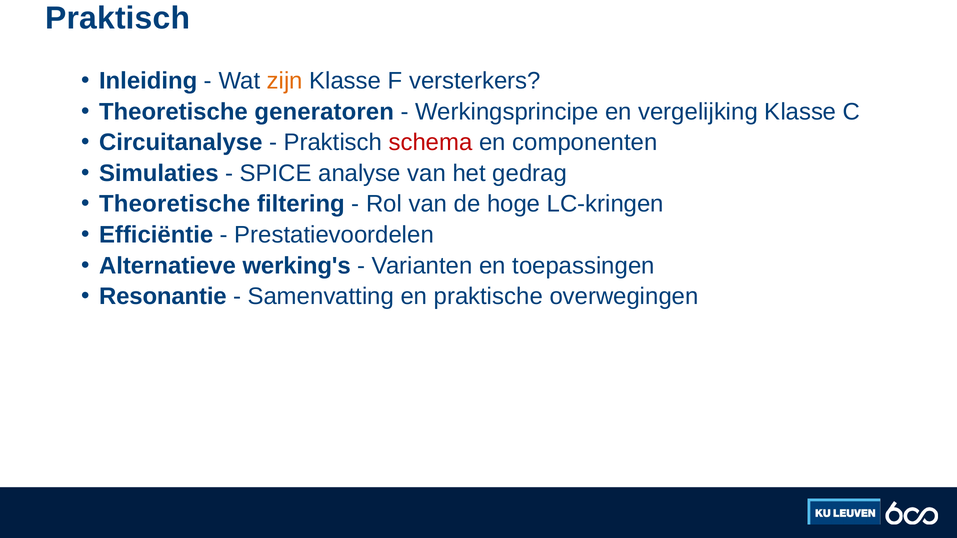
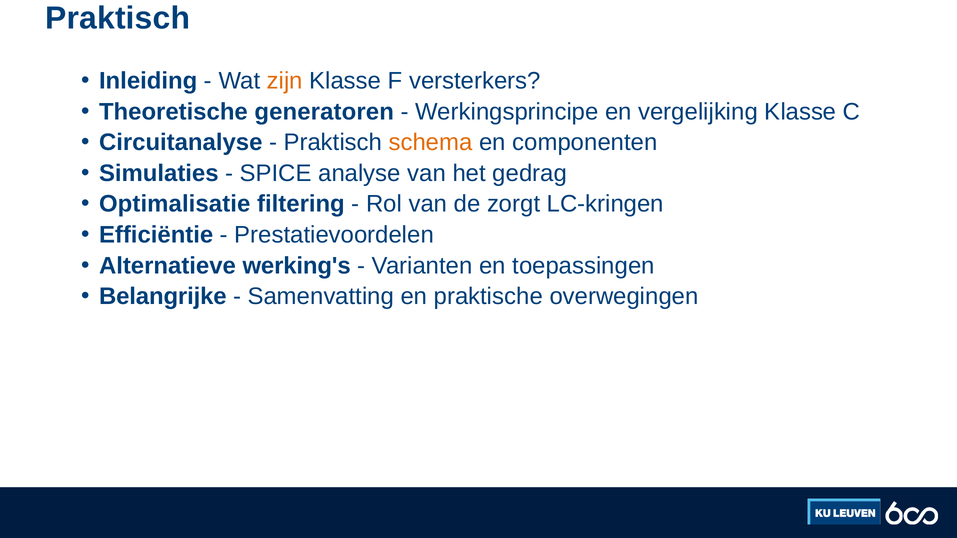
schema colour: red -> orange (431, 143)
Theoretische: Theoretische -> Optimalisatie (175, 204)
hoge: hoge -> zorgt (514, 204)
Resonantie: Resonantie -> Belangrijke (163, 297)
